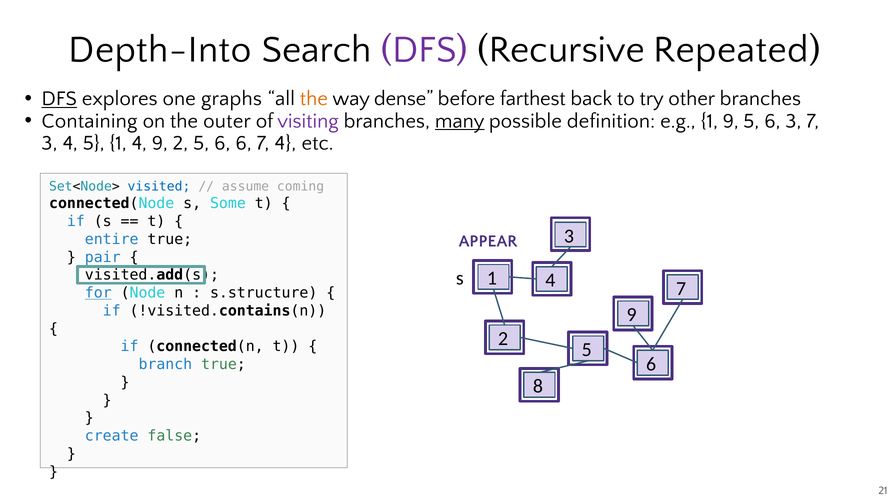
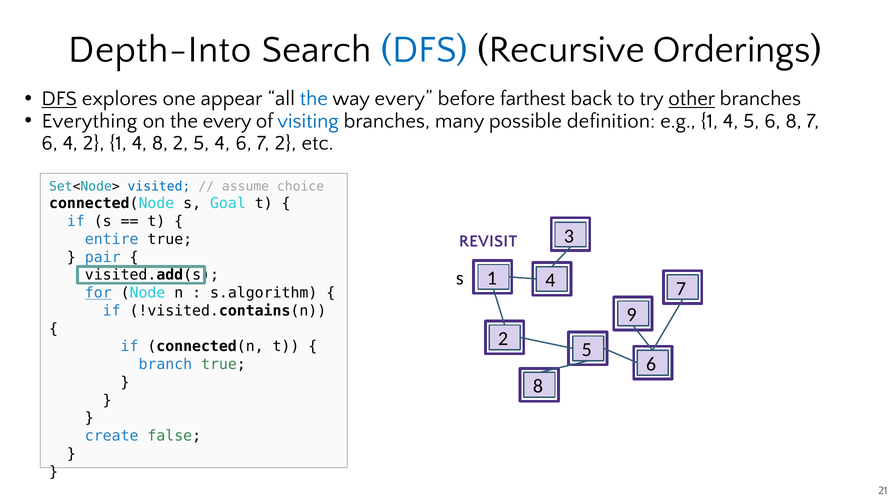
DFS colour: purple -> blue (424, 49)
Repeated: Repeated -> Orderings (737, 49)
graphs: graphs -> appear (232, 99)
the colour: orange -> blue (314, 99)
way dense: dense -> every (403, 99)
other underline: none -> present (692, 99)
Containing: Containing -> Everything (89, 121)
the outer: outer -> every (227, 121)
visiting colour: purple -> blue (308, 121)
many underline: present -> none (460, 121)
e.g 1 9: 9 -> 4 (731, 121)
6 3: 3 -> 8 (794, 121)
3: 3 -> 6 (50, 143)
5: 5 -> 2 (94, 143)
4 9: 9 -> 8 (160, 143)
2 5 6: 6 -> 4 (222, 143)
7 4: 4 -> 2 (285, 143)
coming: coming -> choice (301, 187)
Some: Some -> Goal (228, 203)
APPEAR: APPEAR -> REVISIT (488, 241)
s.structure: s.structure -> s.algorithm (264, 293)
